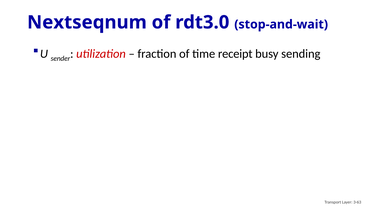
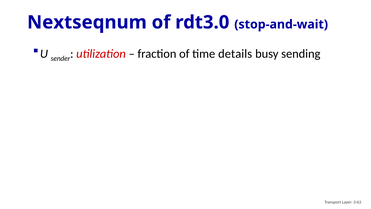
receipt: receipt -> details (235, 54)
